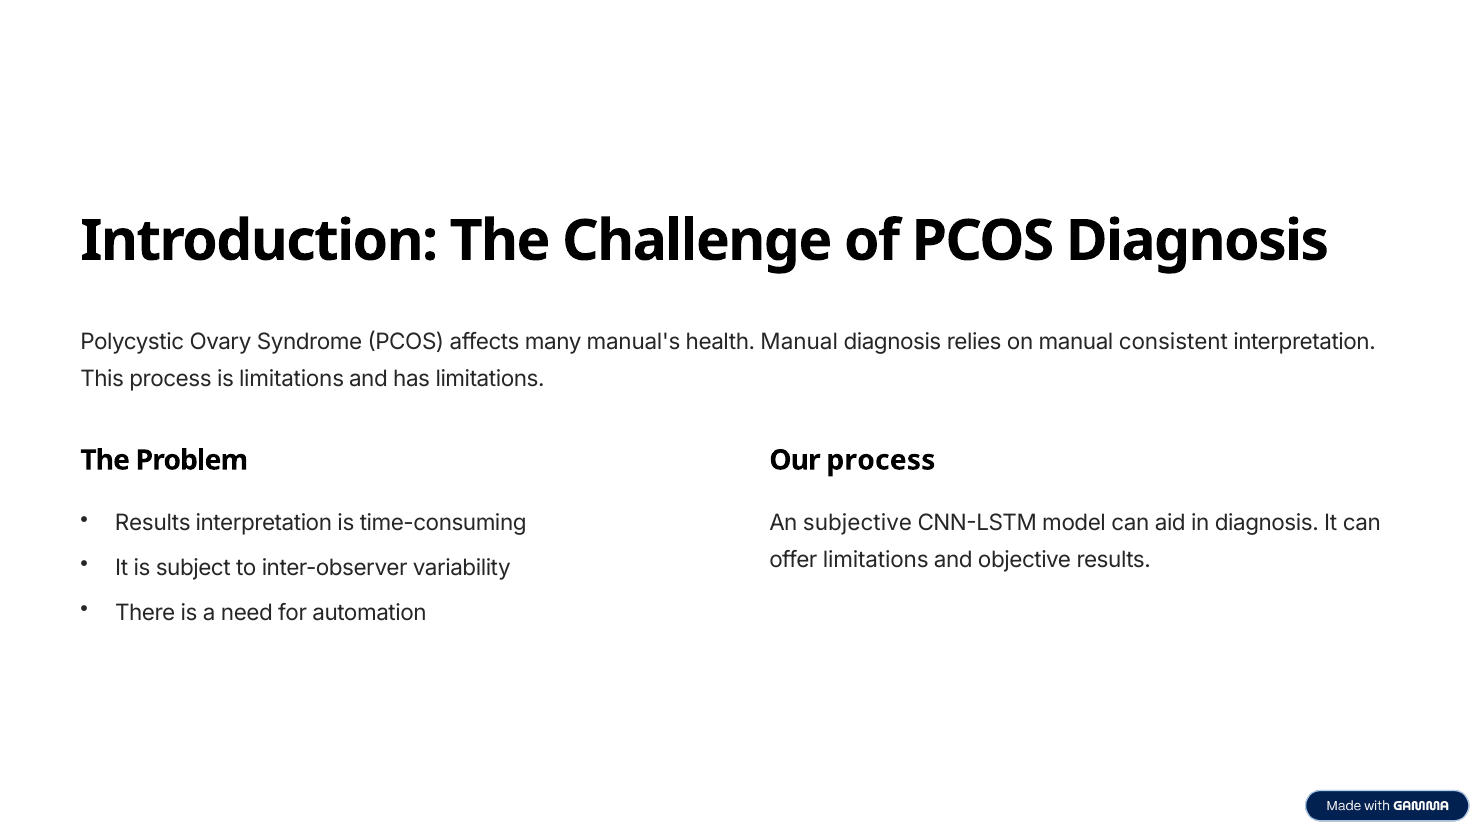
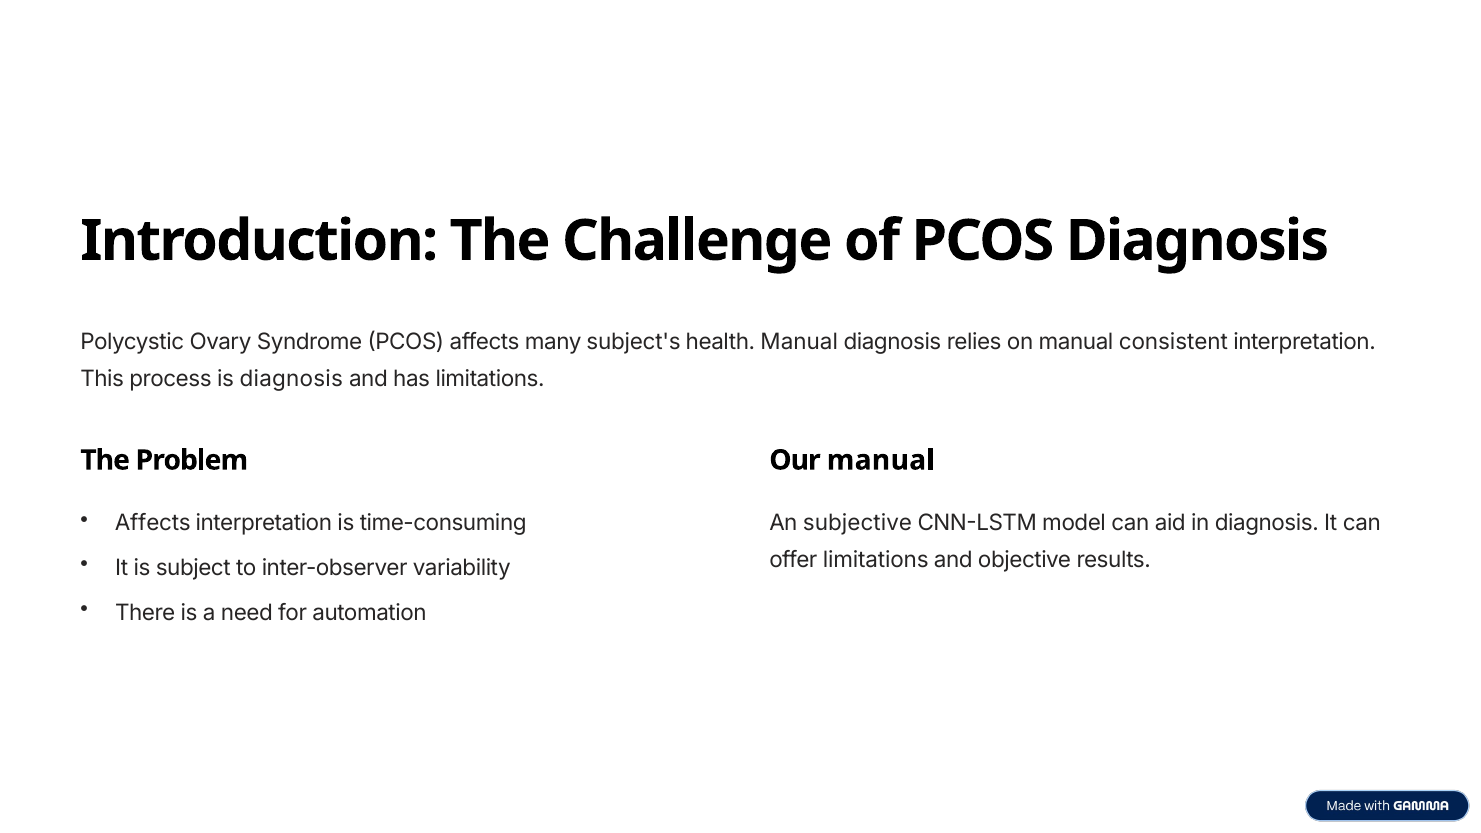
manual's: manual's -> subject's (634, 342)
is limitations: limitations -> diagnosis (291, 379)
Our process: process -> manual (881, 460)
Results: Results -> Affects (153, 523)
